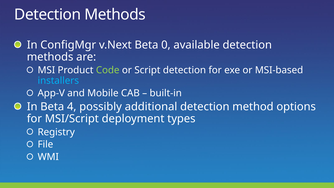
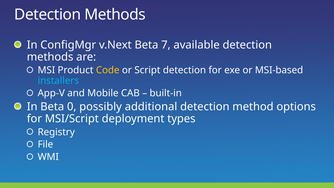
0: 0 -> 7 (166, 45)
Code colour: light green -> yellow (108, 70)
4: 4 -> 0 (72, 107)
